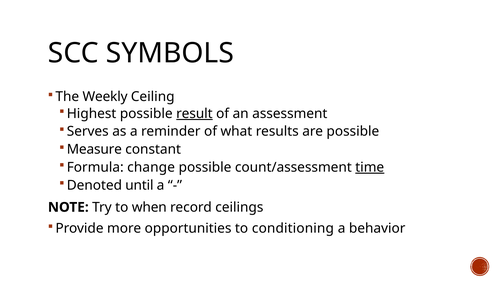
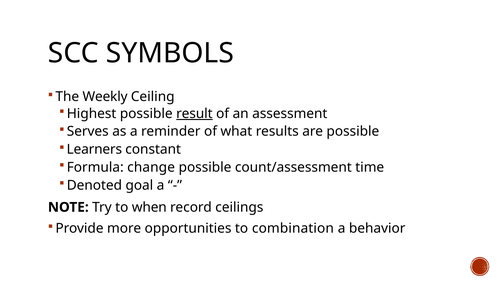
Measure: Measure -> Learners (94, 149)
time underline: present -> none (370, 167)
until: until -> goal (139, 185)
conditioning: conditioning -> combination (293, 228)
